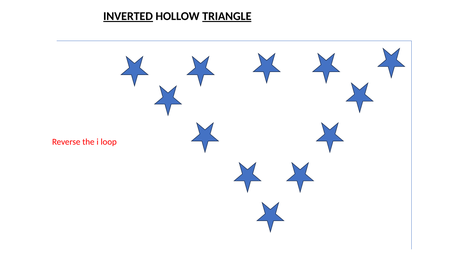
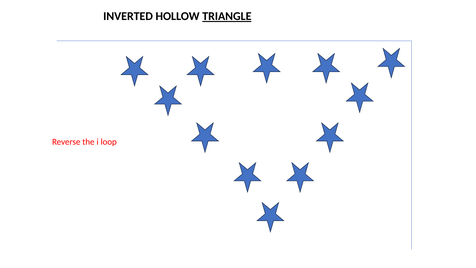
INVERTED underline: present -> none (128, 16)
